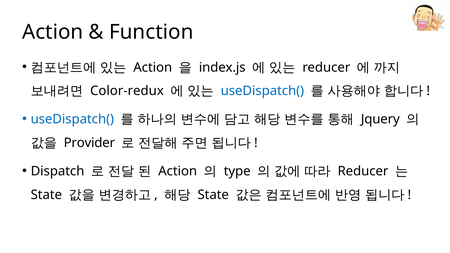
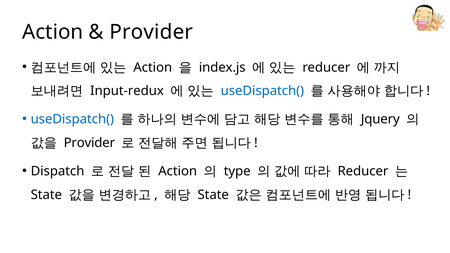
Function: Function -> Provider (151, 32)
Color-redux: Color-redux -> Input-redux (127, 91)
